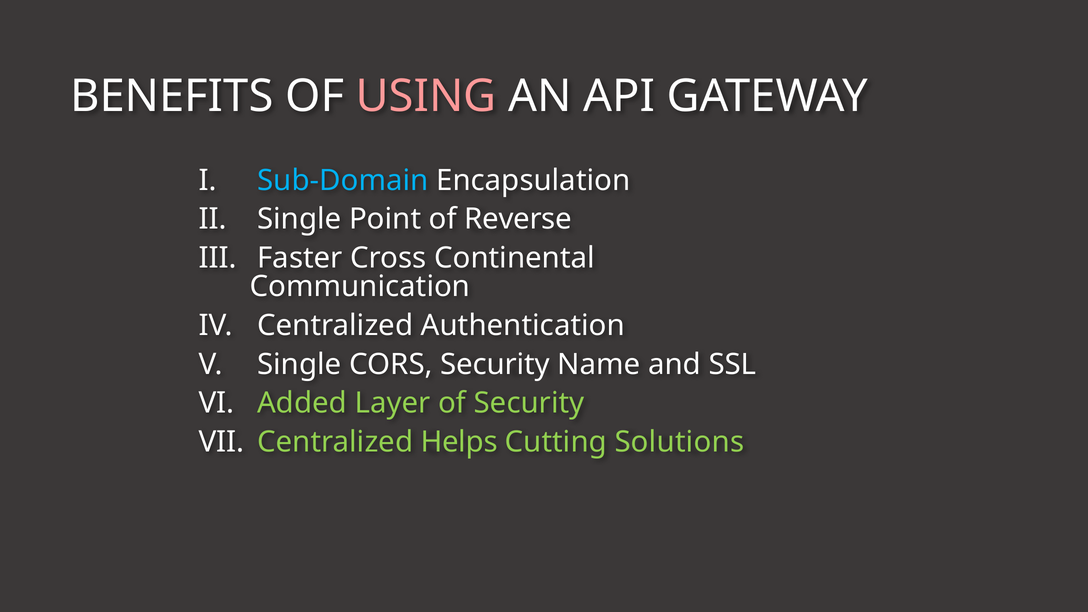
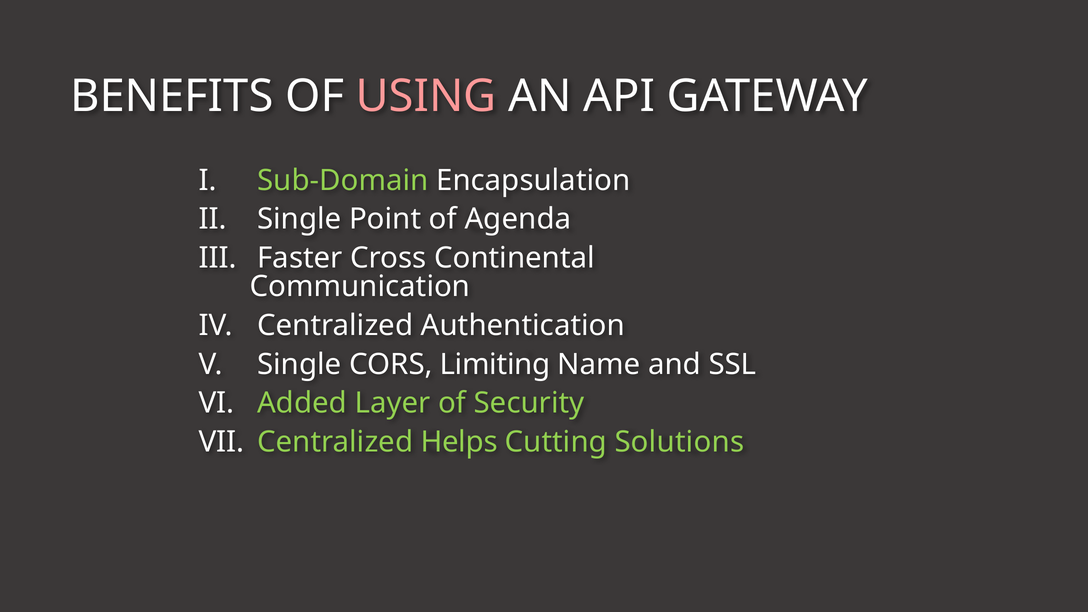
Sub-Domain colour: light blue -> light green (343, 180)
Reverse: Reverse -> Agenda (518, 219)
CORS Security: Security -> Limiting (495, 364)
